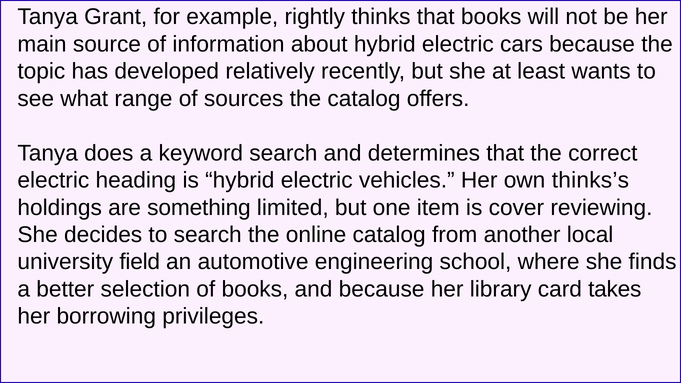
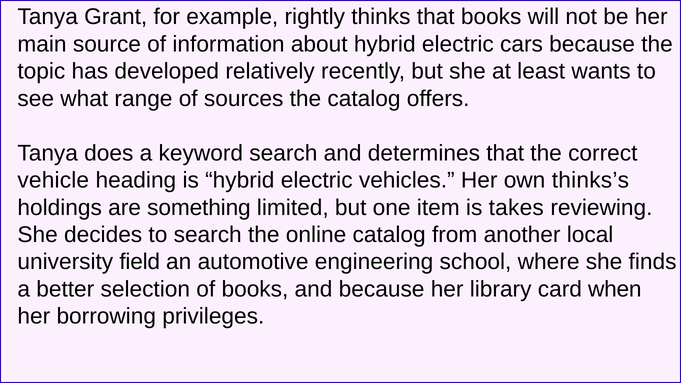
electric: electric -> vehicle (53, 180)
cover: cover -> takes (516, 208)
takes: takes -> when (615, 289)
